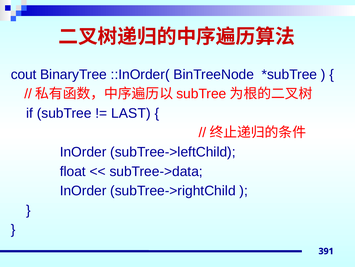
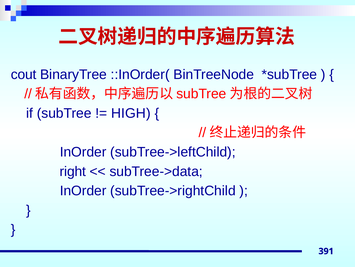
LAST: LAST -> HIGH (131, 113)
float: float -> right (73, 171)
